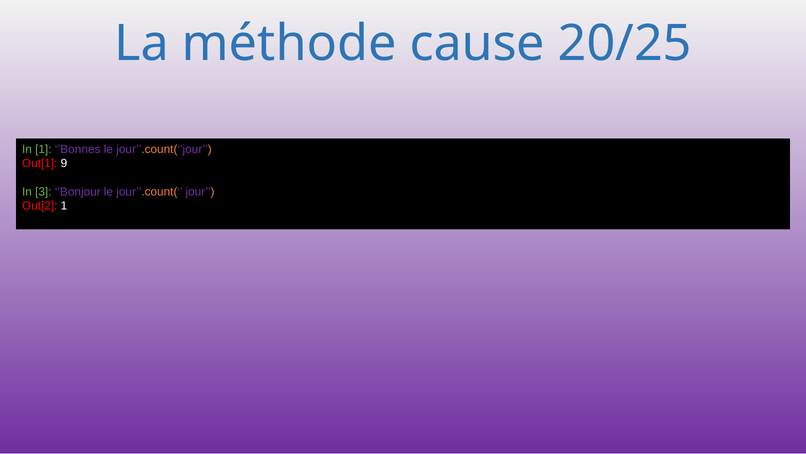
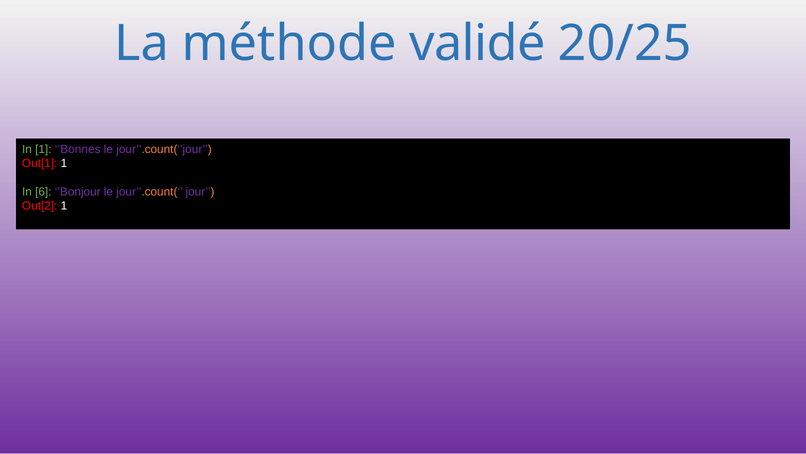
cause: cause -> validé (477, 43)
Out[1 9: 9 -> 1 (64, 163)
3: 3 -> 6 (43, 192)
